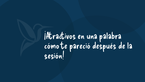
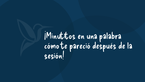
¡Atractivos: ¡Atractivos -> ¡Minutitos (60, 36)
